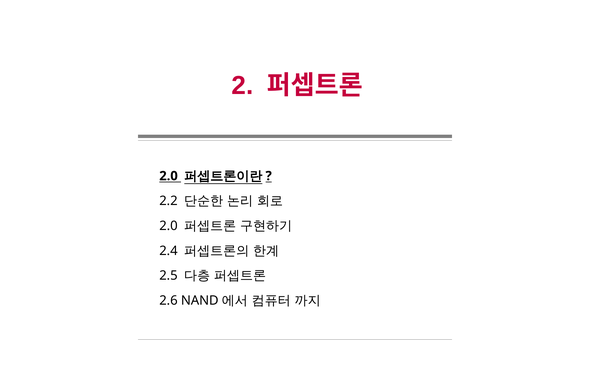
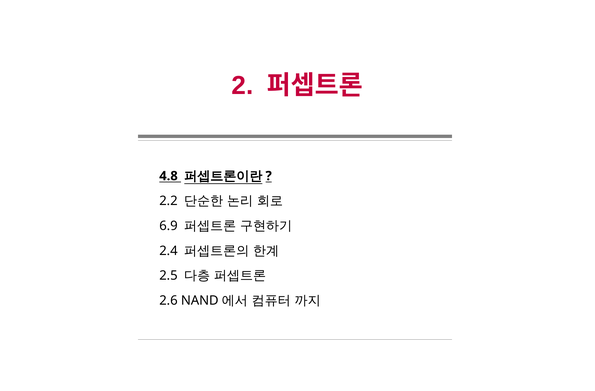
2.0: 2.0 -> 4.8 (169, 176)
2.0: 2.0 -> 6.9 (168, 226)
